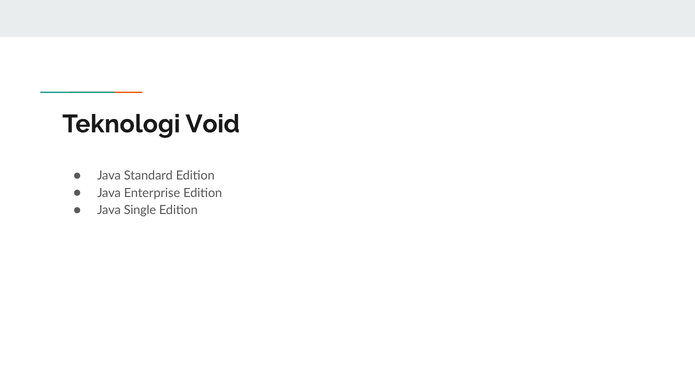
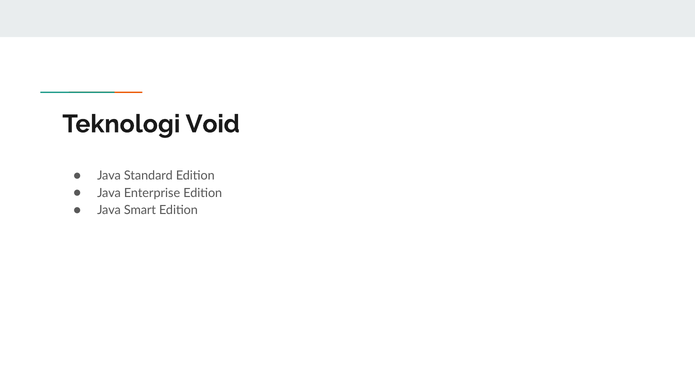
Single: Single -> Smart (140, 210)
